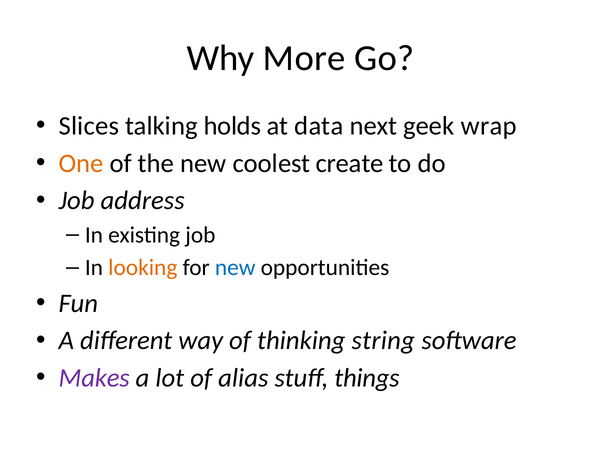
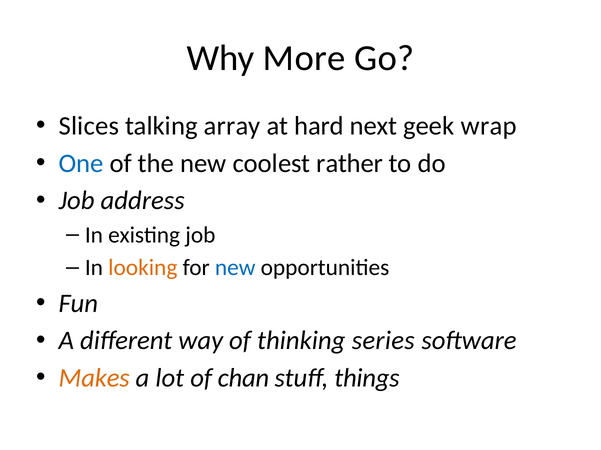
holds: holds -> array (232, 126)
data: data -> hard (319, 126)
One colour: orange -> blue (81, 164)
create: create -> rather (350, 164)
string: string -> series (383, 341)
Makes colour: purple -> orange (94, 379)
alias: alias -> chan (243, 379)
